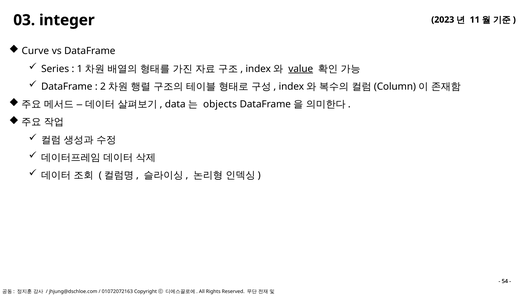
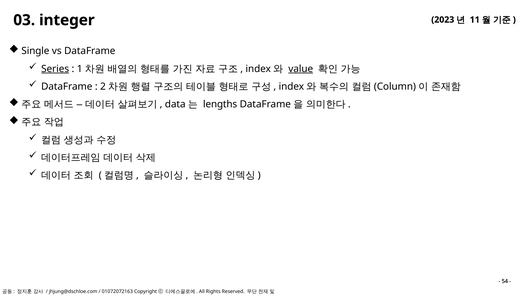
Curve: Curve -> Single (35, 51)
Series underline: none -> present (55, 69)
objects: objects -> lengths (220, 104)
